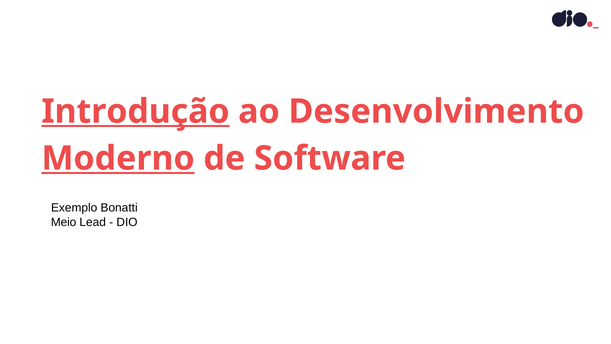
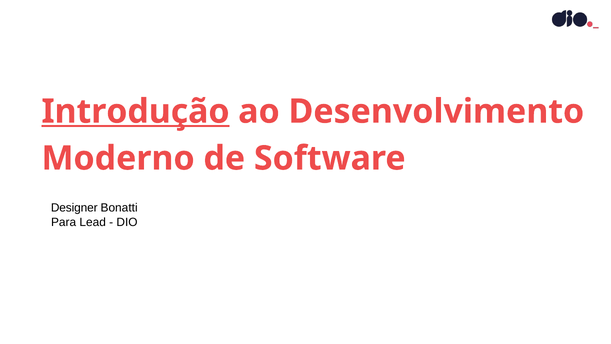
Moderno underline: present -> none (118, 158)
Exemplo: Exemplo -> Designer (74, 208)
Meio: Meio -> Para (64, 222)
